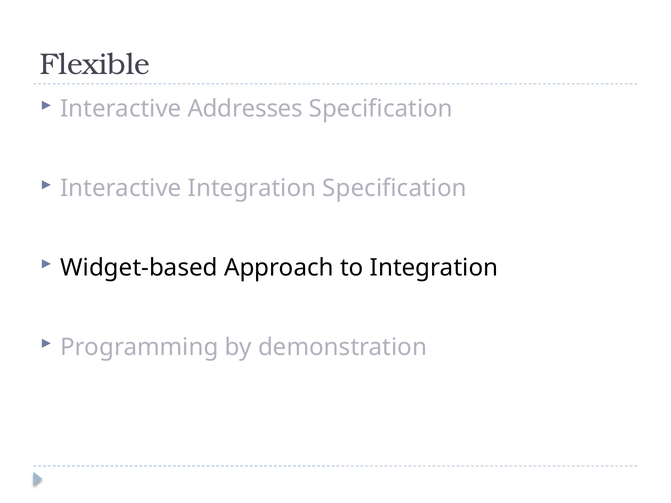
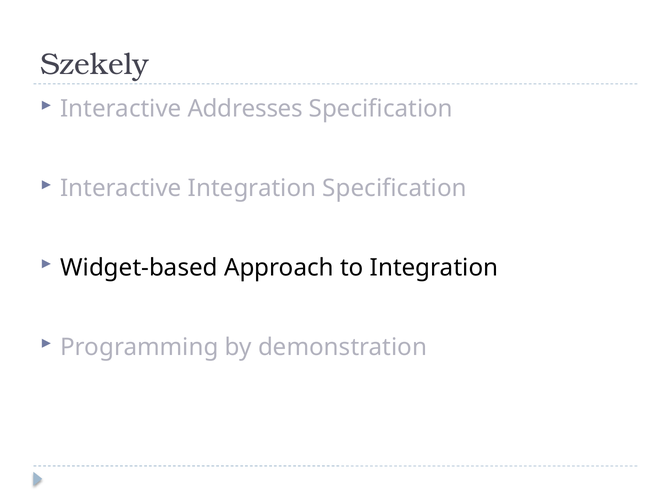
Flexible: Flexible -> Szekely (95, 65)
